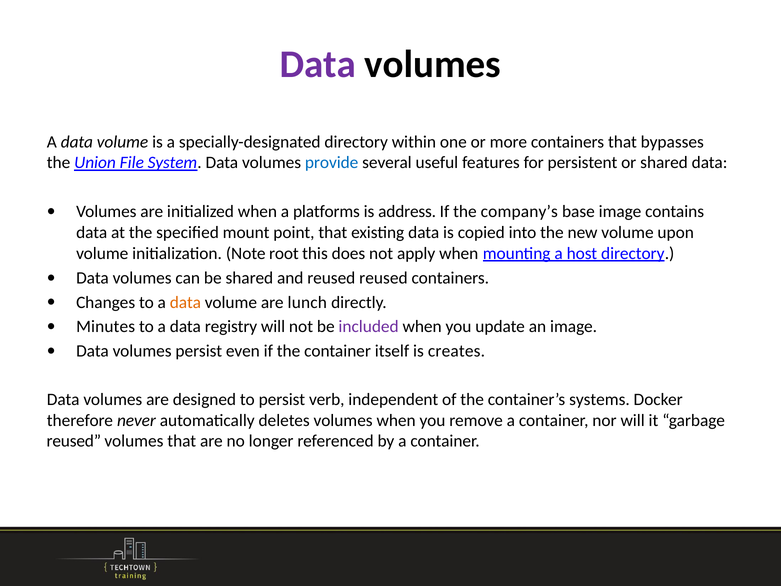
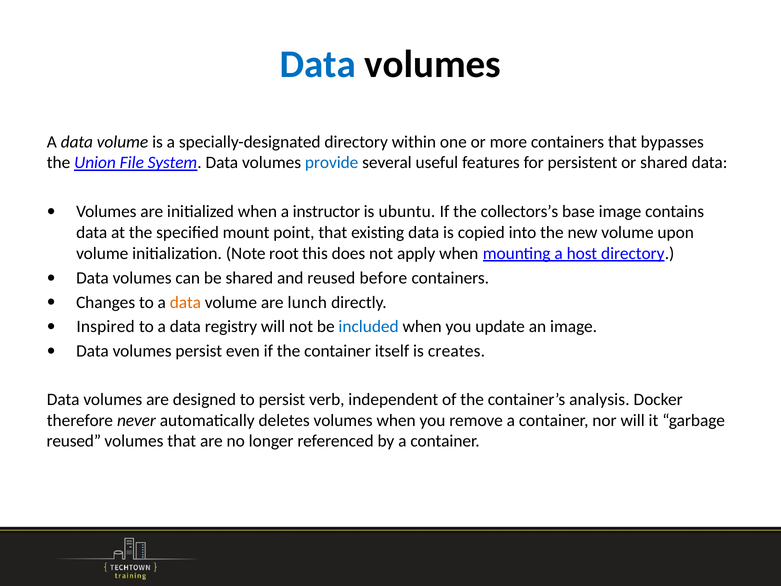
Data colour: purple -> blue (318, 65)
platforms: platforms -> instructor (326, 212)
address: address -> ubuntu (407, 212)
company’s: company’s -> collectors’s (519, 212)
reused reused: reused -> before (383, 278)
Minutes: Minutes -> Inspired (106, 326)
included colour: purple -> blue (369, 326)
systems: systems -> analysis (599, 399)
